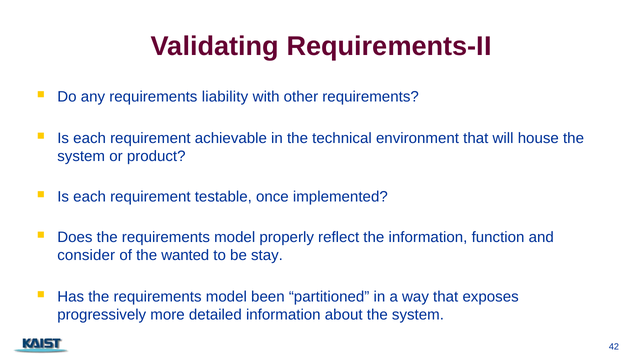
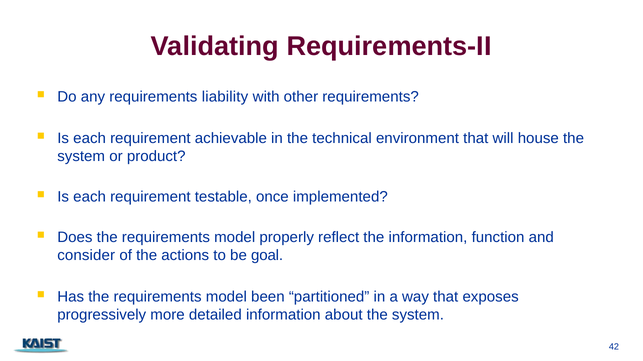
wanted: wanted -> actions (185, 256)
stay: stay -> goal (267, 256)
